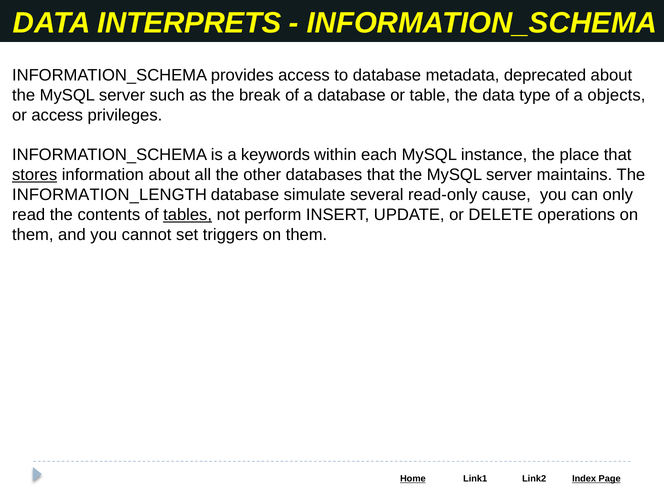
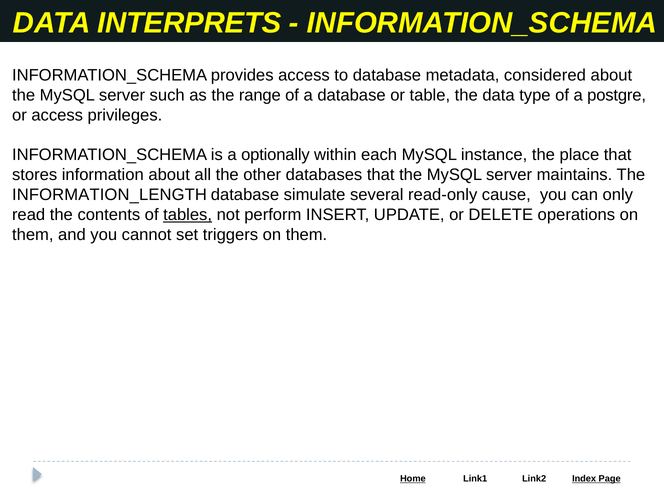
deprecated: deprecated -> considered (545, 75)
break: break -> range (260, 95)
objects: objects -> postgre (617, 95)
keywords: keywords -> optionally (275, 155)
stores underline: present -> none (35, 175)
